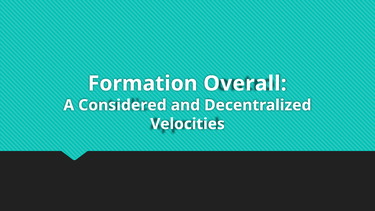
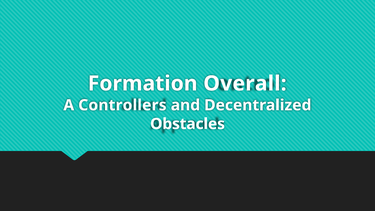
Considered: Considered -> Controllers (122, 105)
Velocities: Velocities -> Obstacles (188, 124)
